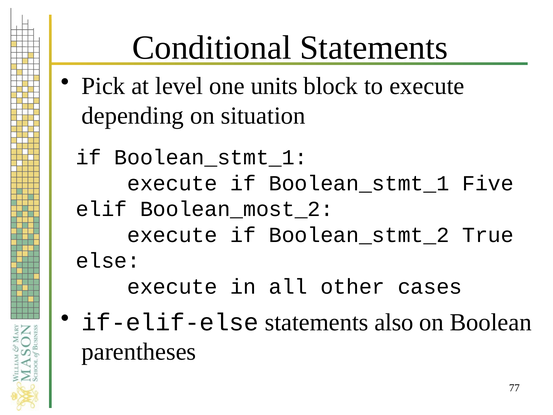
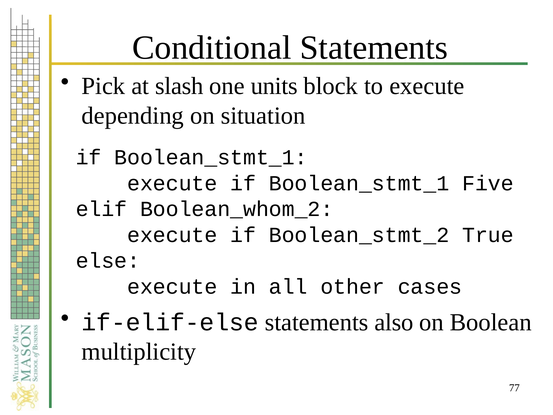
level: level -> slash (179, 86)
Boolean_most_2: Boolean_most_2 -> Boolean_whom_2 (237, 209)
parentheses: parentheses -> multiplicity (139, 352)
